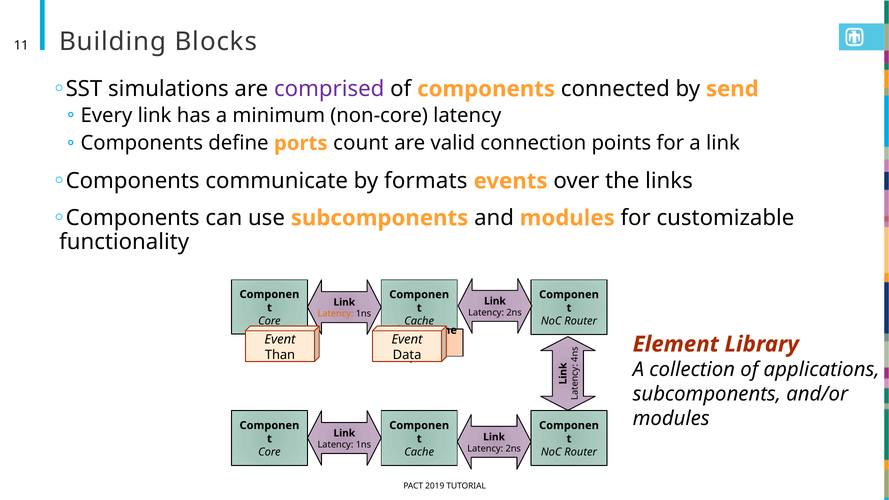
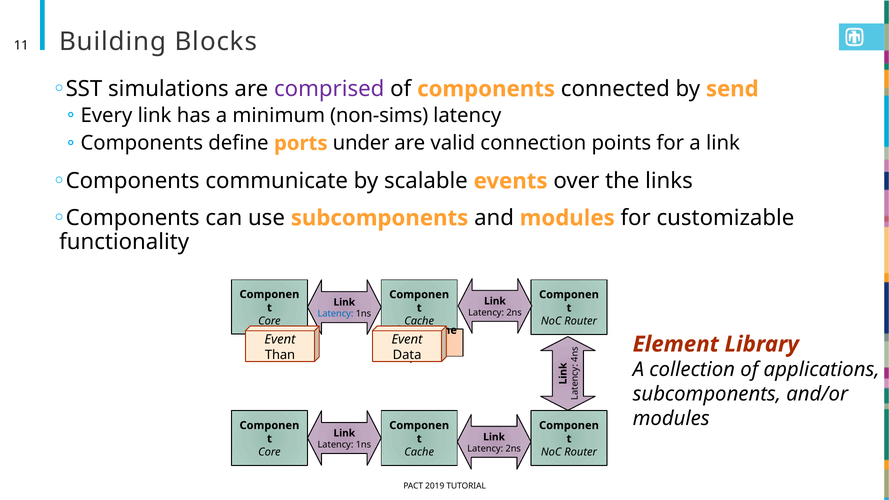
non-core: non-core -> non-sims (379, 116)
count: count -> under (361, 143)
formats: formats -> scalable (426, 181)
Latency colour: orange -> blue (335, 314)
